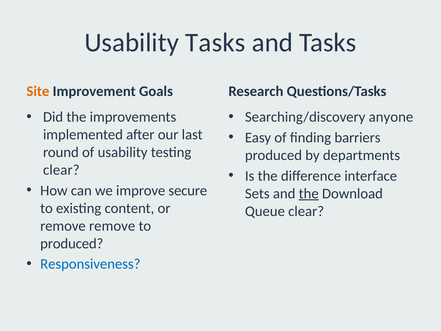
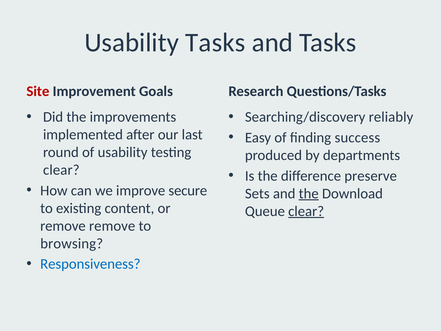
Site colour: orange -> red (38, 91)
anyone: anyone -> reliably (391, 117)
barriers: barriers -> success (357, 138)
interface: interface -> preserve (371, 176)
clear underline: none -> present (306, 211)
produced: produced -> browsing (72, 243)
